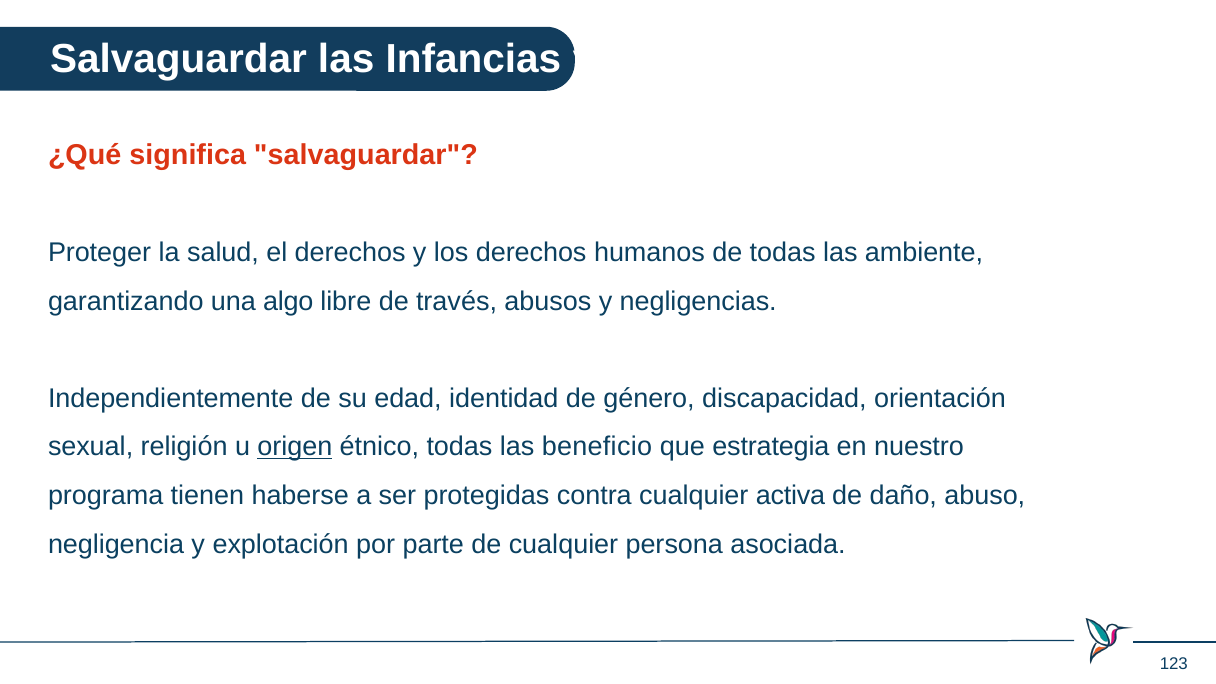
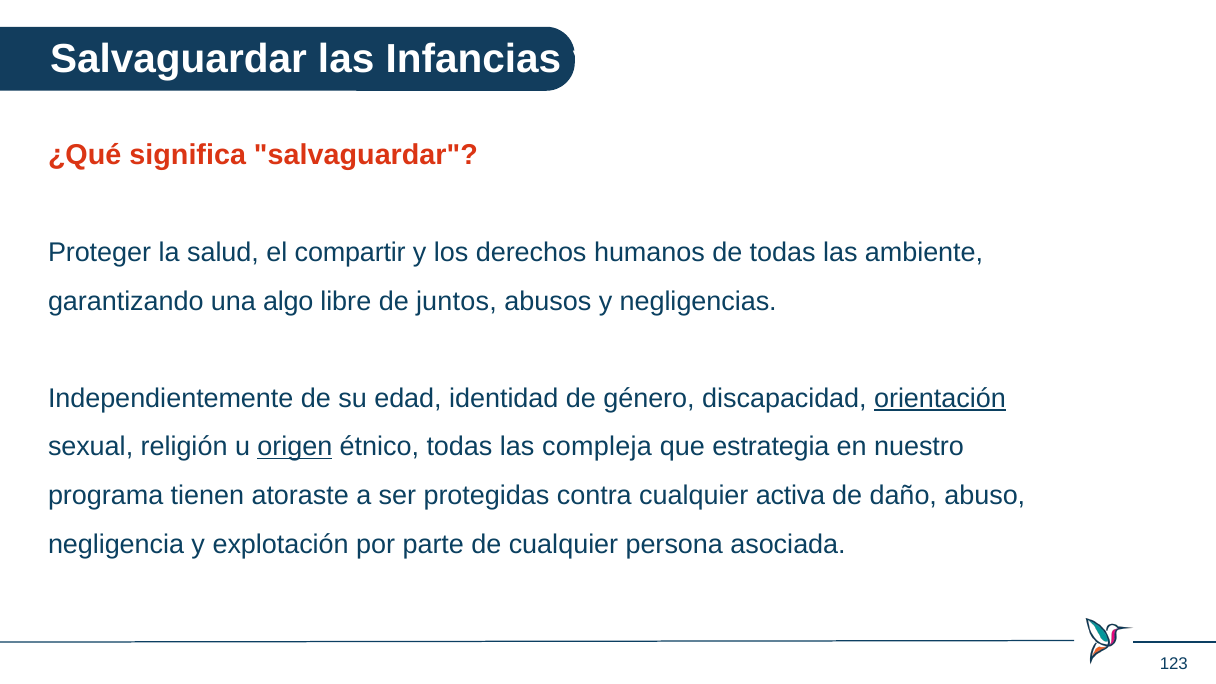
el derechos: derechos -> compartir (350, 253)
través: través -> juntos (456, 301)
orientación underline: none -> present (940, 398)
beneficio: beneficio -> compleja (597, 447)
haberse: haberse -> atoraste (300, 496)
